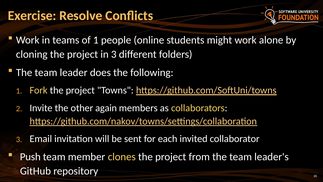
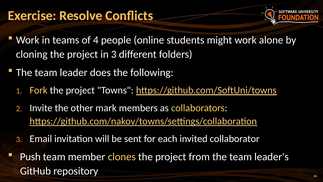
of 1: 1 -> 4 (96, 40)
again: again -> mark (106, 108)
